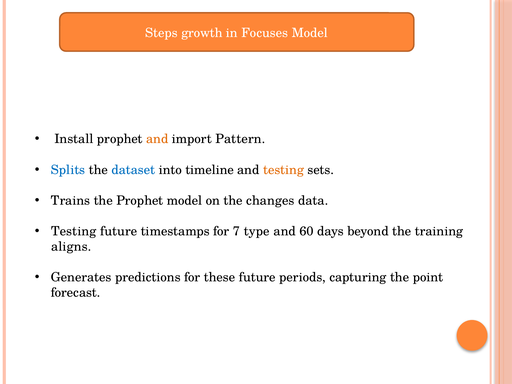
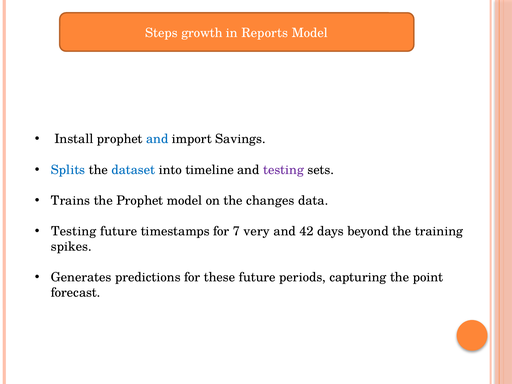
Focuses: Focuses -> Reports (265, 33)
and colour: orange -> blue (157, 139)
Pattern: Pattern -> Savings (240, 139)
testing colour: orange -> purple (284, 170)
type: type -> very (257, 231)
60: 60 -> 42 (307, 231)
aligns: aligns -> spikes (71, 247)
